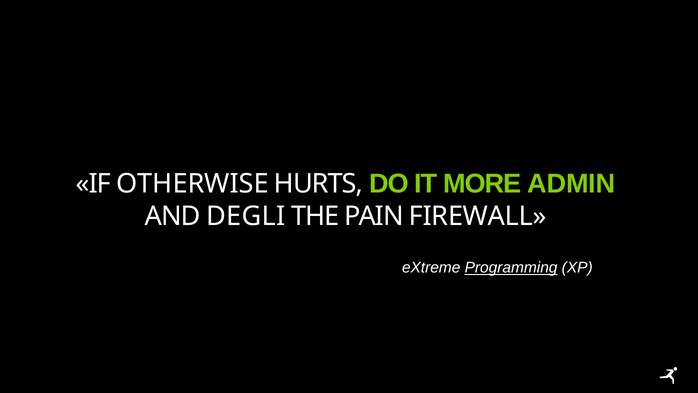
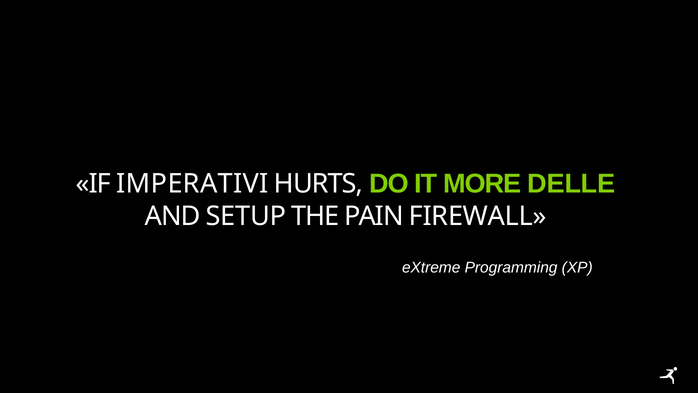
OTHERWISE: OTHERWISE -> IMPERATIVI (192, 184)
ADMIN: ADMIN -> DELLE (571, 184)
DEGLI: DEGLI -> SETUP (246, 216)
Programming underline: present -> none (511, 267)
